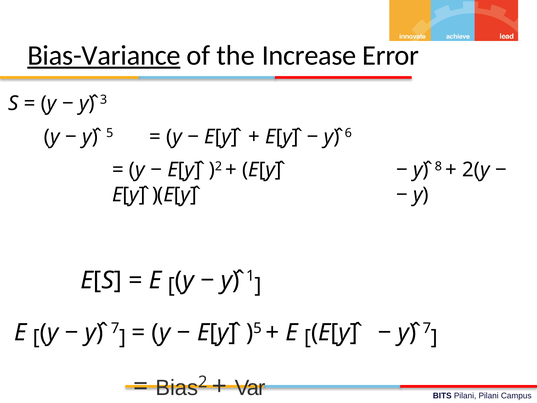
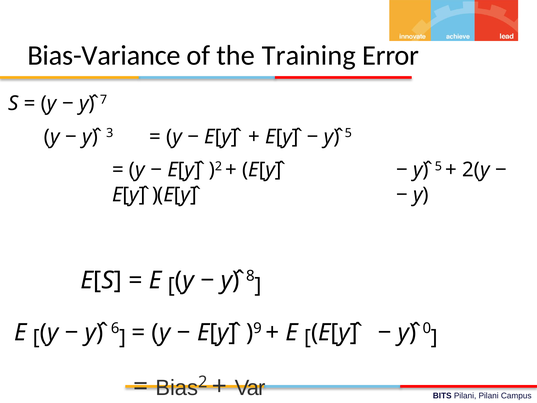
Bias-Variance underline: present -> none (104, 55)
Increase: Increase -> Training (309, 55)
3: 3 -> 7 (104, 100)
y)̂ 5: 5 -> 3 (110, 133)
6: 6 -> 5 (348, 133)
8: 8 -> 5 (438, 166)
1: 1 -> 8 (250, 276)
7: 7 -> 6 (115, 328)
5: 5 -> 9 (257, 328)
7: 7 -> 0 (427, 328)
